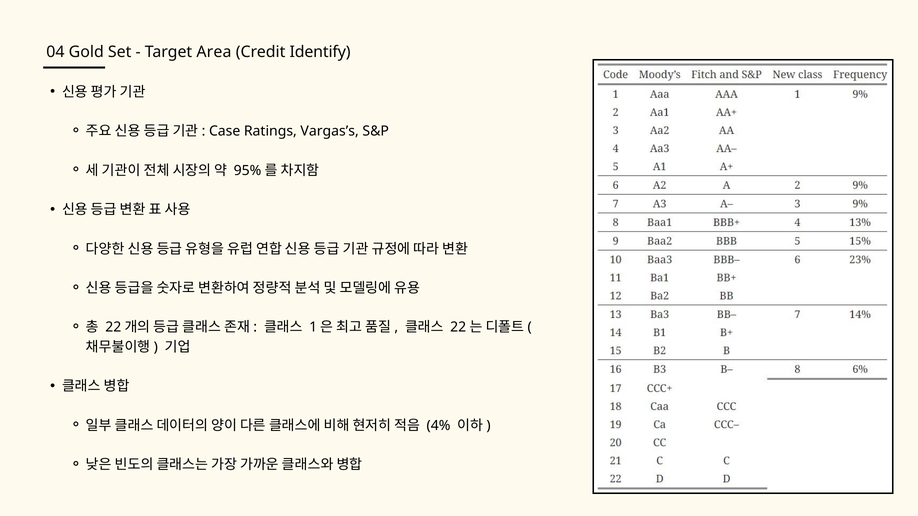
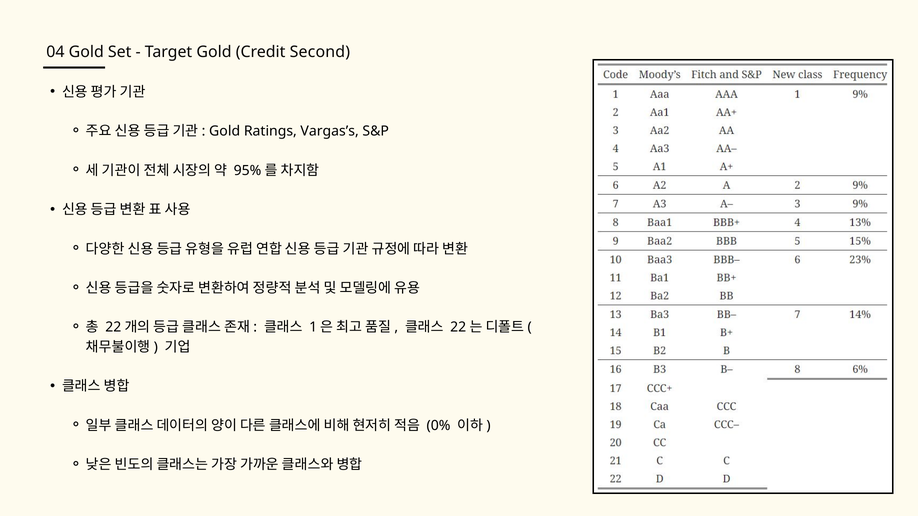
Target Area: Area -> Gold (214, 52)
Identify: Identify -> Second (320, 52)
Case: Case -> Gold (225, 131)
4%: 4% -> 0% (439, 426)
